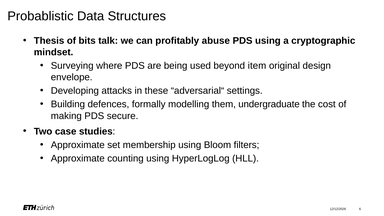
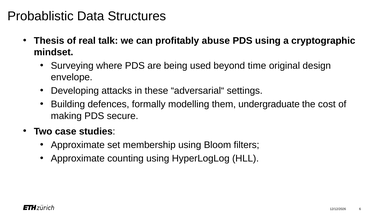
bits: bits -> real (87, 41)
item: item -> time (257, 66)
